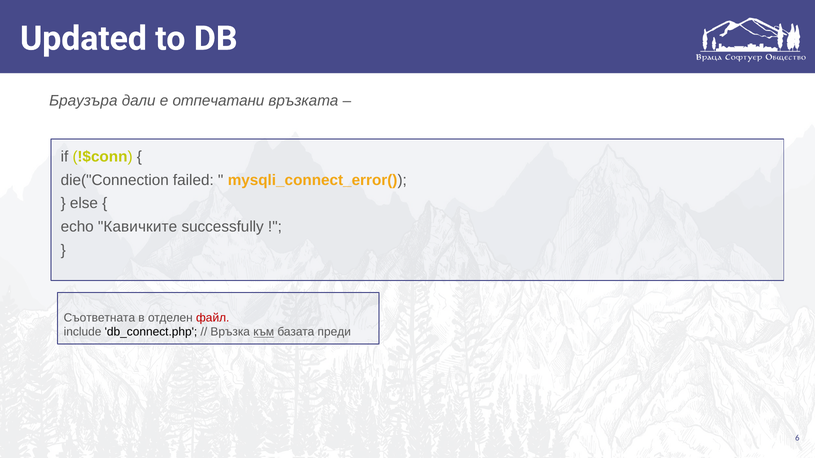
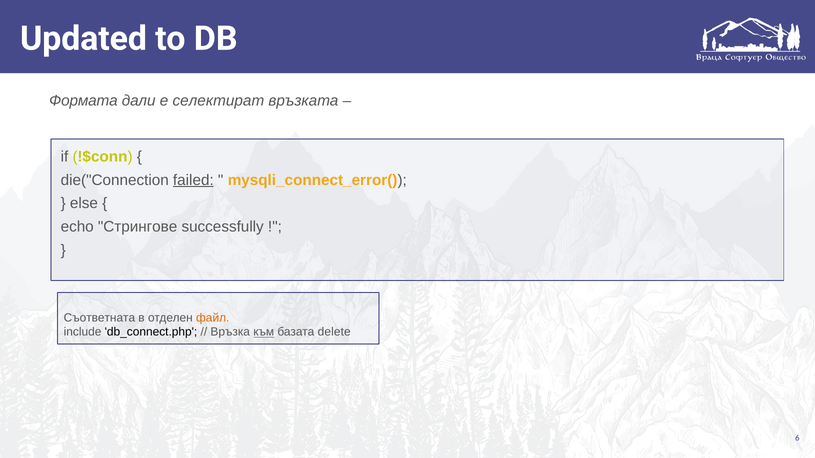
Браузъра: Браузъра -> Формата (83, 101)
отпечатани: отпечатани -> селектират (218, 101)
failed underline: none -> present (193, 180)
Кавичките: Кавичките -> Стрингове (138, 227)
файл colour: red -> orange (213, 318)
преди: преди -> delete (334, 332)
